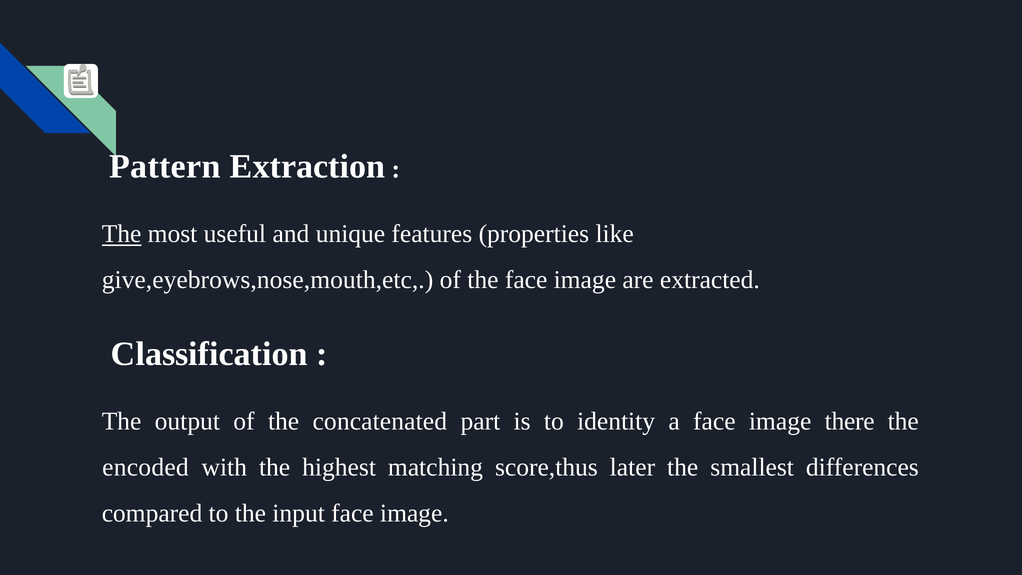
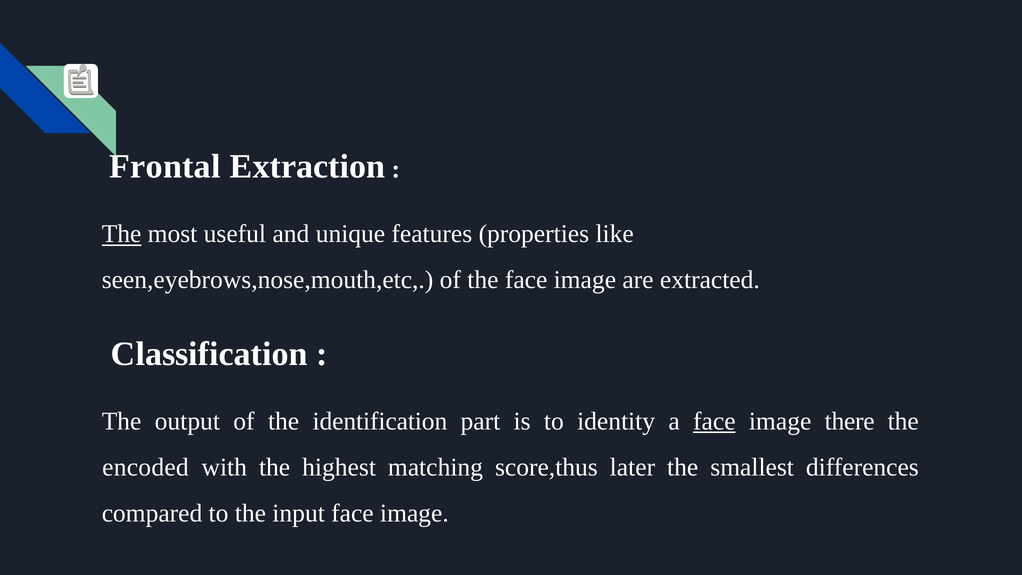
Pattern: Pattern -> Frontal (165, 166)
give,eyebrows,nose,mouth,etc: give,eyebrows,nose,mouth,etc -> seen,eyebrows,nose,mouth,etc (268, 280)
concatenated: concatenated -> identification (380, 421)
face underline: none -> present (714, 421)
